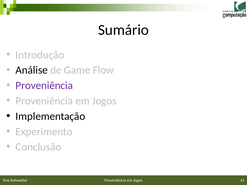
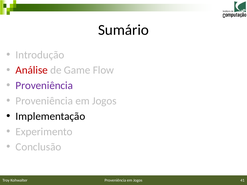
Análise colour: black -> red (32, 70)
